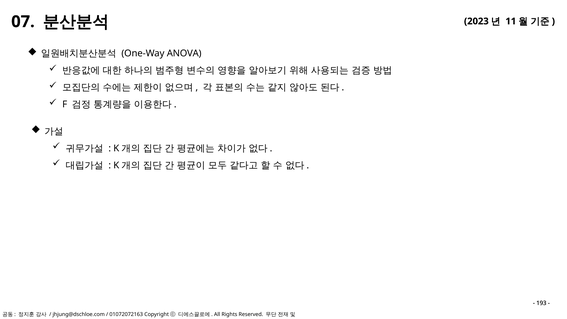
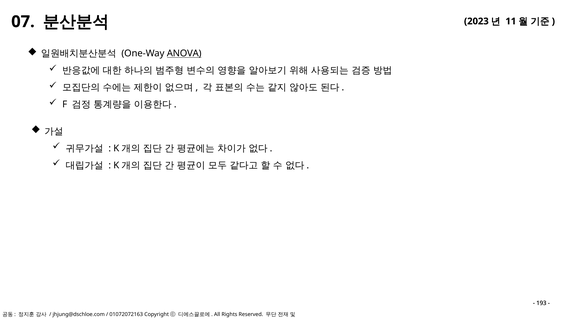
ANOVA underline: none -> present (184, 53)
